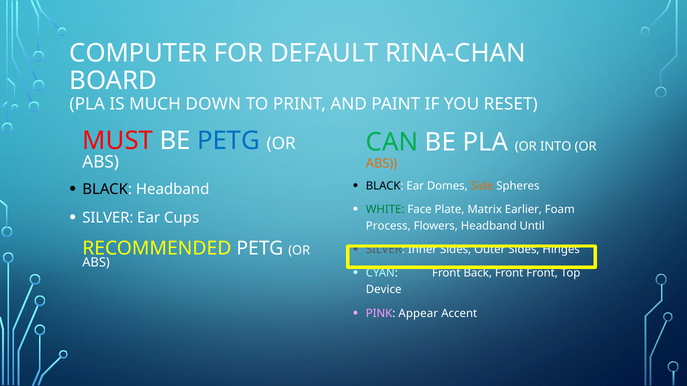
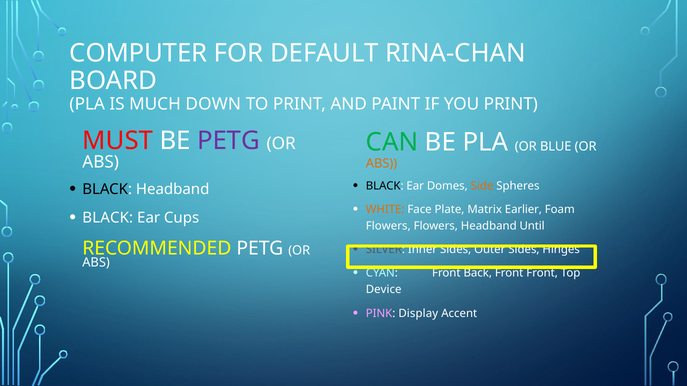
YOU RESET: RESET -> PRINT (511, 104)
PETG colour: blue -> purple (229, 141)
INTO: INTO -> BLUE (556, 147)
WHITE colour: green -> orange (385, 210)
SILVER: SILVER -> BLACK (108, 218)
Process: Process -> Flowers (388, 226)
Appear: Appear -> Display (418, 314)
